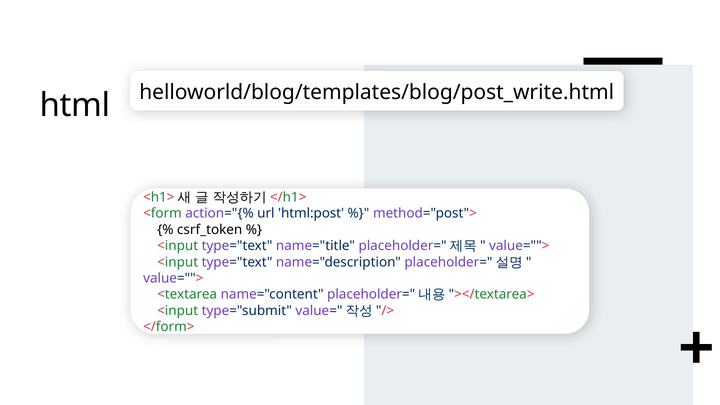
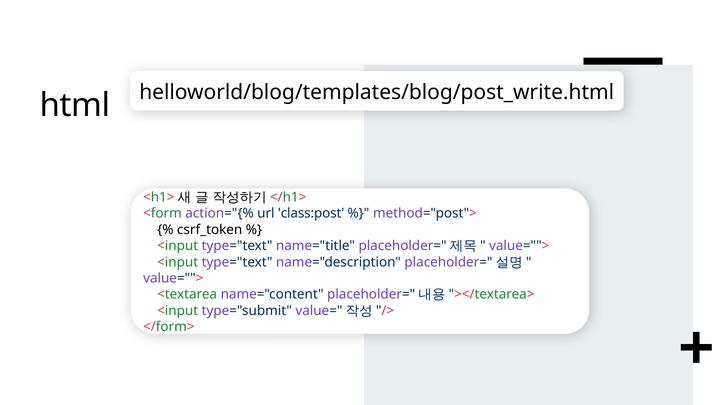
html:post: html:post -> class:post (311, 213)
